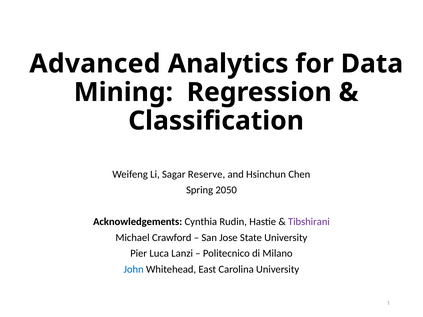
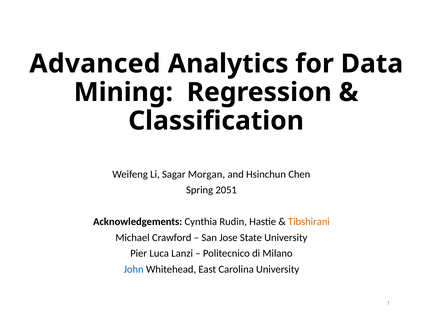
Reserve: Reserve -> Morgan (207, 174)
2050: 2050 -> 2051 (226, 190)
Tibshirani colour: purple -> orange (309, 222)
